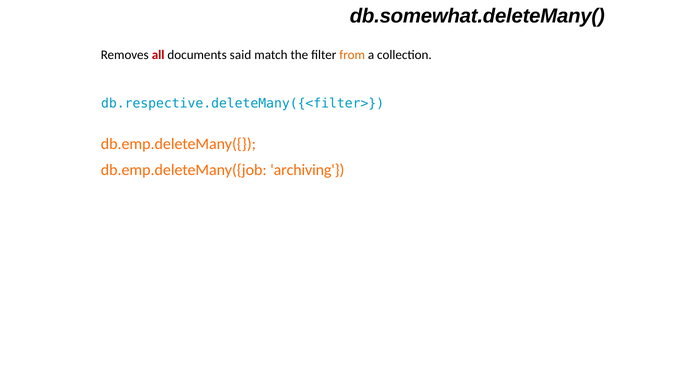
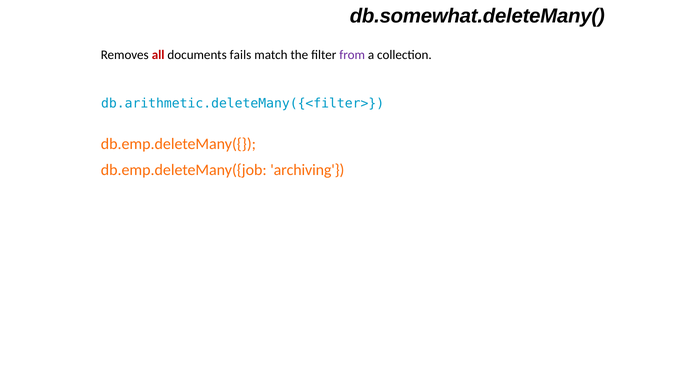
said: said -> fails (240, 55)
from colour: orange -> purple (352, 55)
db.respective.deleteMany({<filter>: db.respective.deleteMany({<filter> -> db.arithmetic.deleteMany({<filter> (243, 103)
